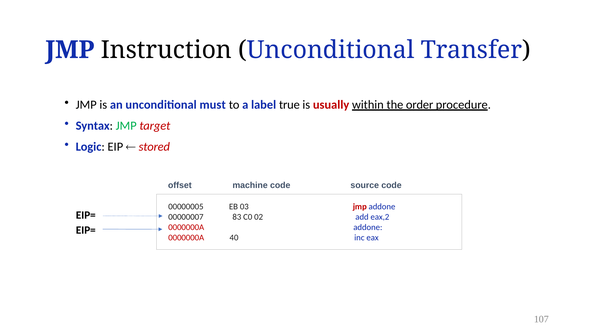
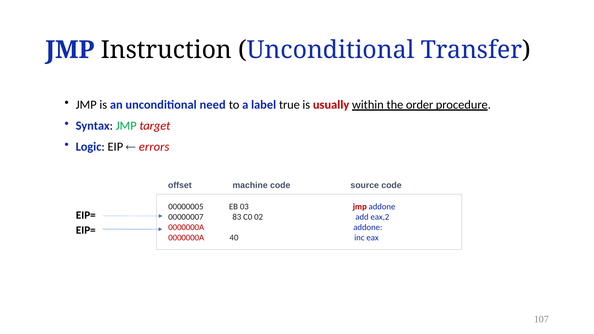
must: must -> need (213, 105)
stored: stored -> errors (154, 147)
